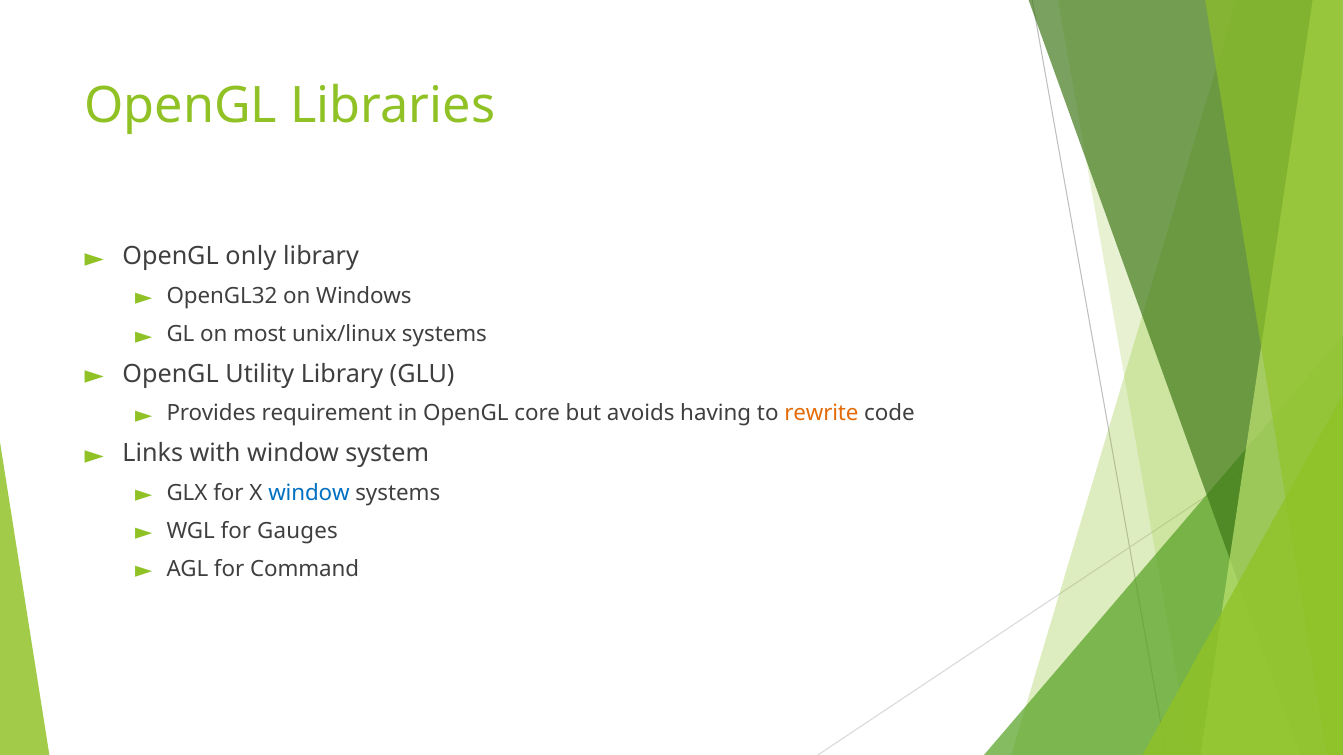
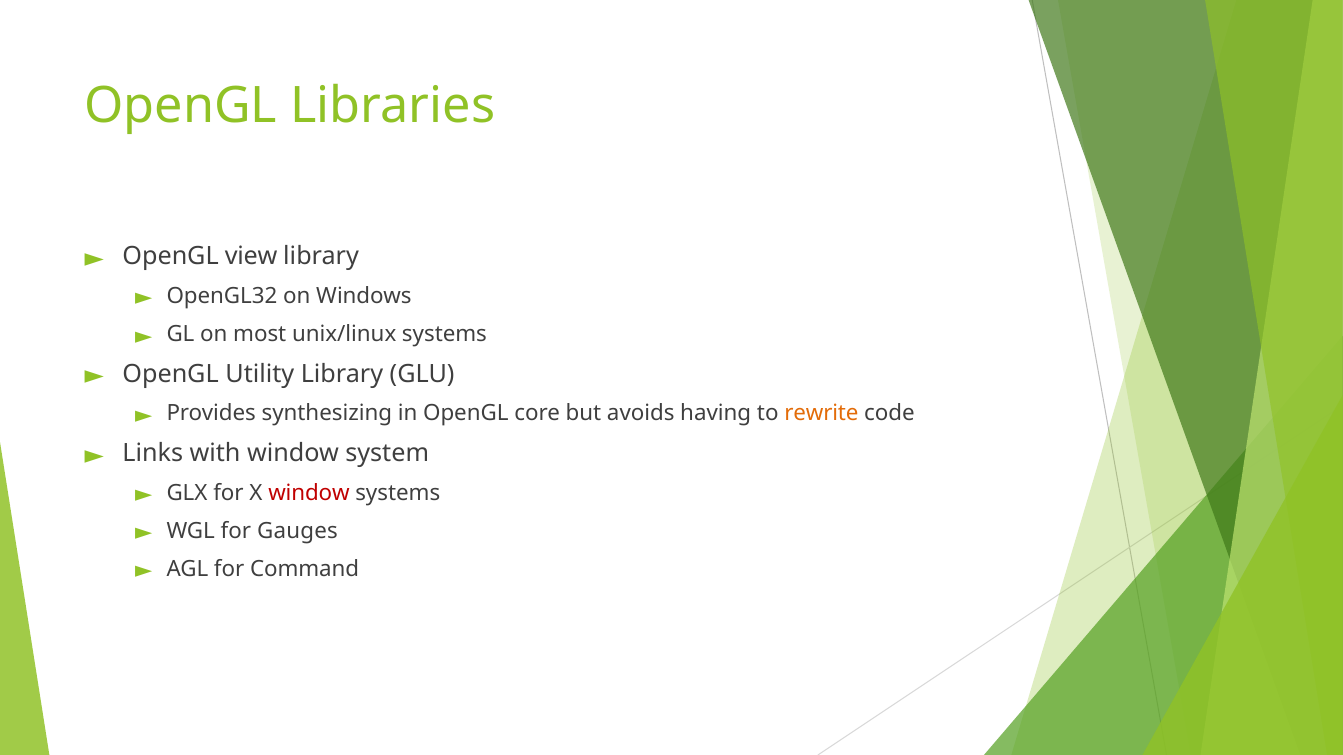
only: only -> view (251, 257)
requirement: requirement -> synthesizing (327, 414)
window colour: blue -> red (309, 493)
